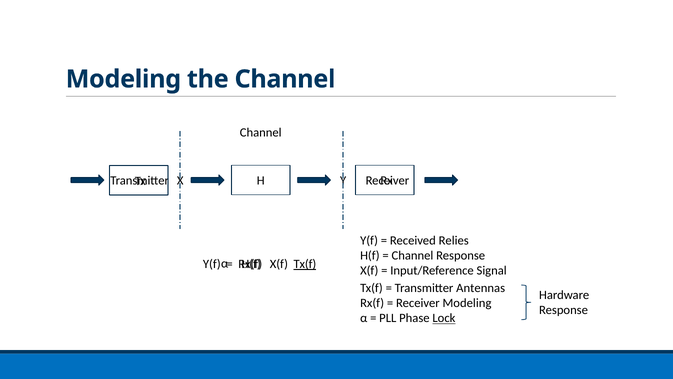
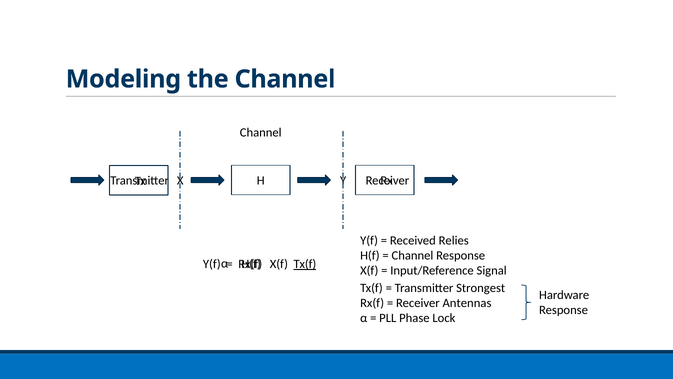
Antennas: Antennas -> Strongest (481, 288)
Receiver Modeling: Modeling -> Antennas (467, 303)
Lock underline: present -> none (444, 318)
